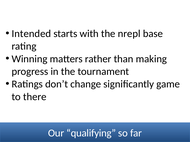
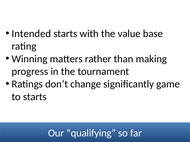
nrepl: nrepl -> value (129, 34)
to there: there -> starts (35, 97)
